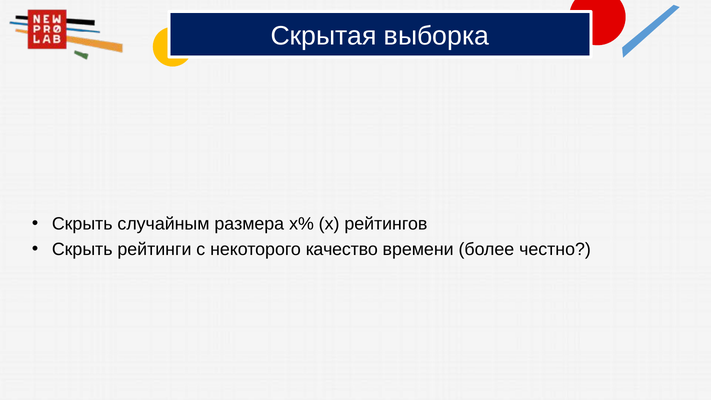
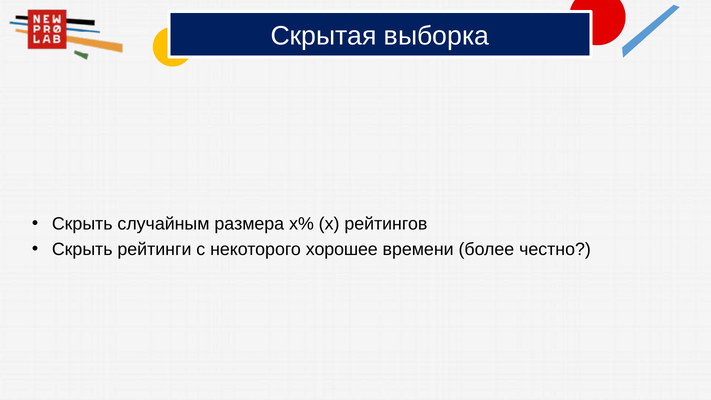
качество: качество -> хорошее (342, 249)
